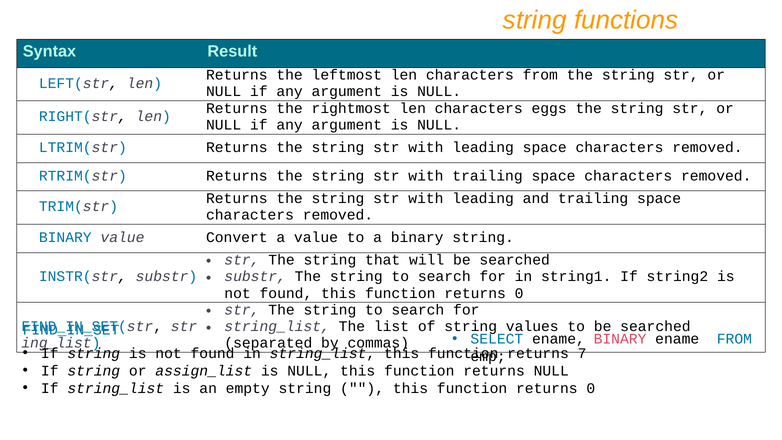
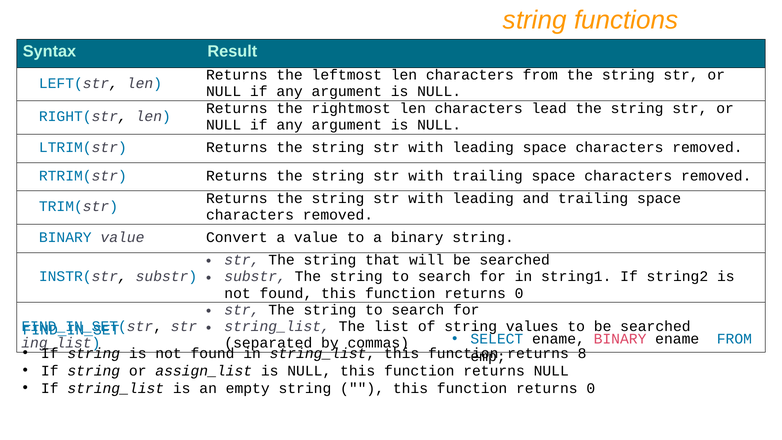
eggs: eggs -> lead (549, 108)
7: 7 -> 8 (582, 353)
